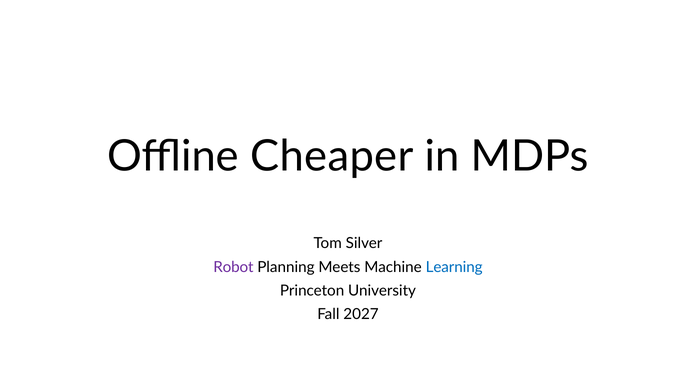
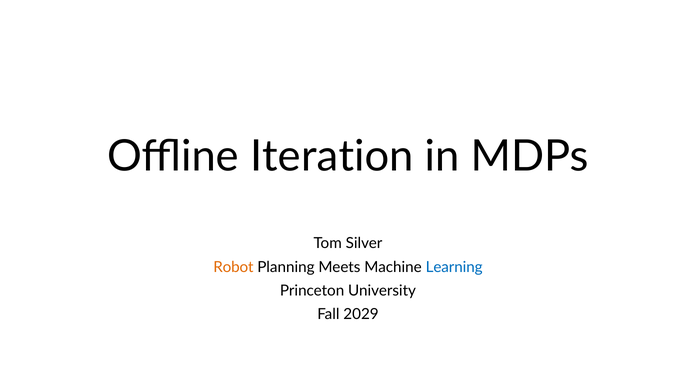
Cheaper: Cheaper -> Iteration (332, 157)
Robot colour: purple -> orange (233, 267)
2027: 2027 -> 2029 (361, 315)
